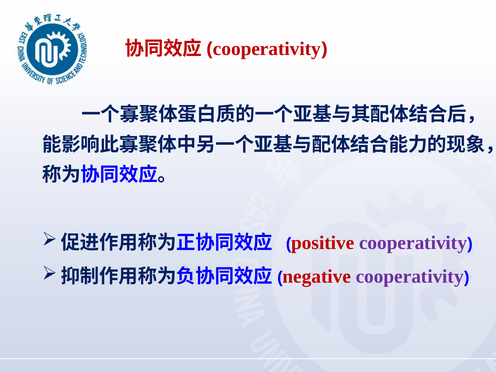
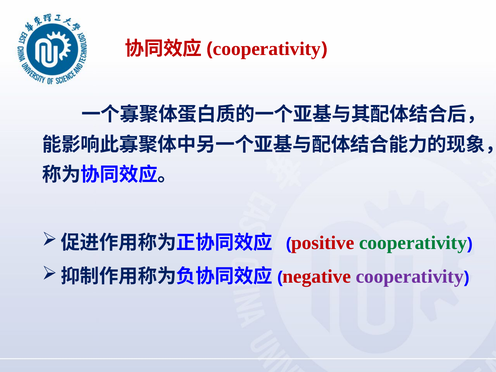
cooperativity colour: purple -> green (413, 243)
